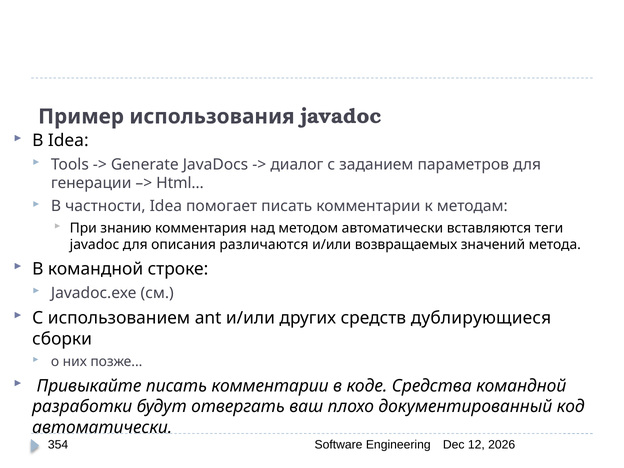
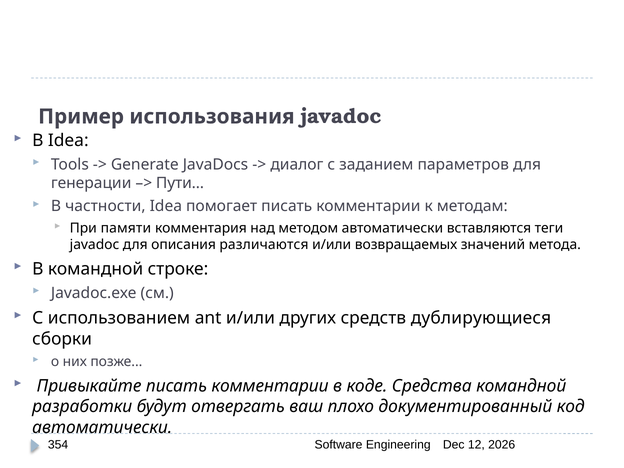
Html…: Html… -> Пути… (180, 183)
знанию: знанию -> памяти (126, 228)
